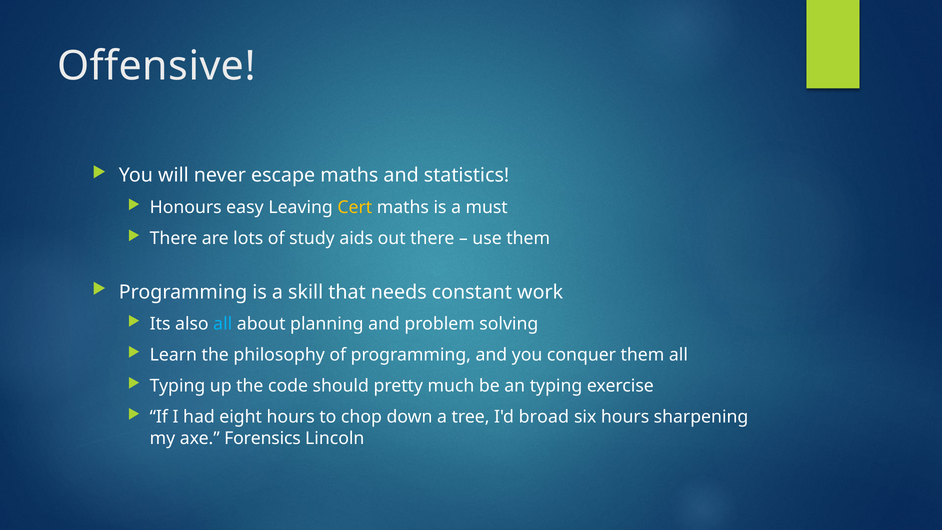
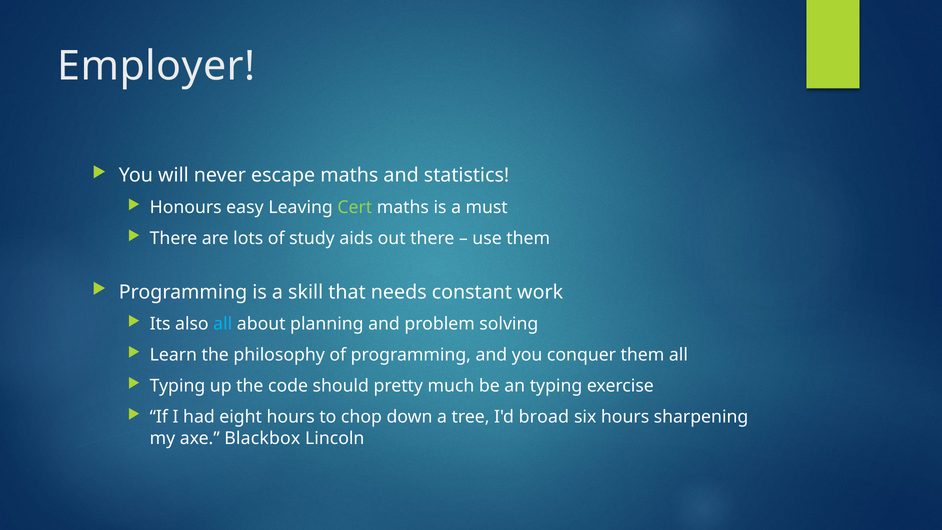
Offensive: Offensive -> Employer (156, 66)
Cert colour: yellow -> light green (355, 207)
Forensics: Forensics -> Blackbox (262, 438)
